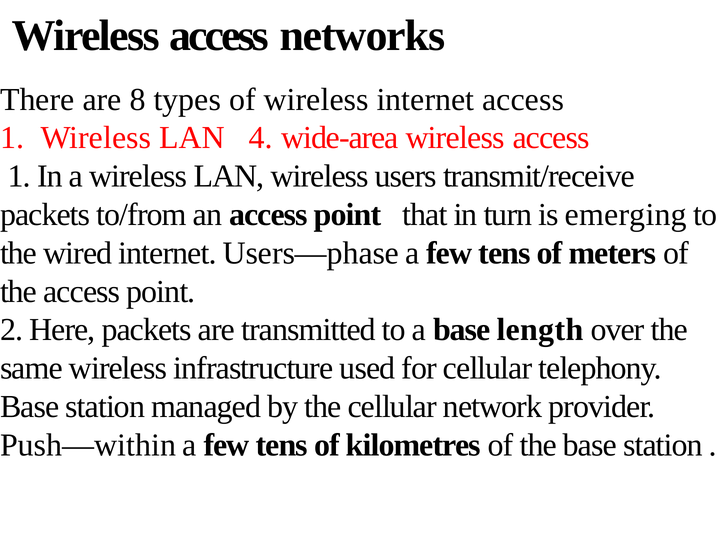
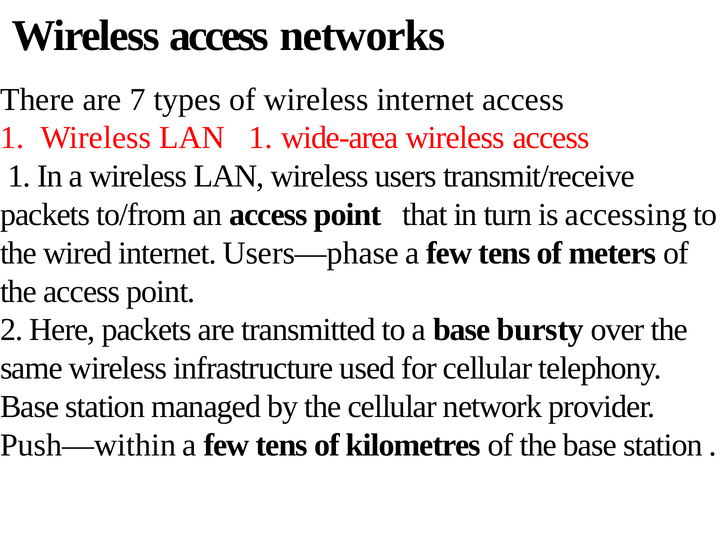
8: 8 -> 7 (138, 99)
LAN 4: 4 -> 1 (261, 138)
emerging: emerging -> accessing (626, 215)
length: length -> bursty (540, 330)
